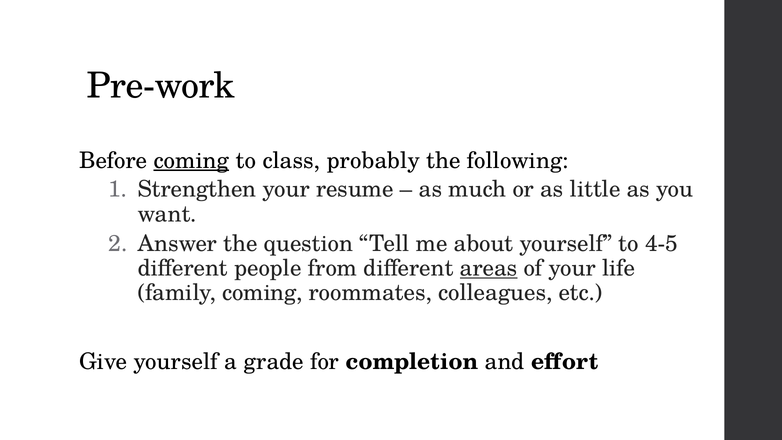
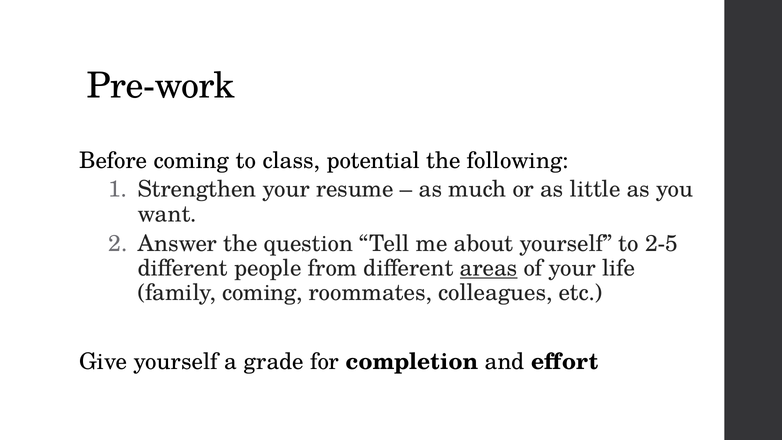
coming underline: present -> none (191, 160)
probably: probably -> potential (373, 160)
4-5: 4-5 -> 2-5 (662, 243)
